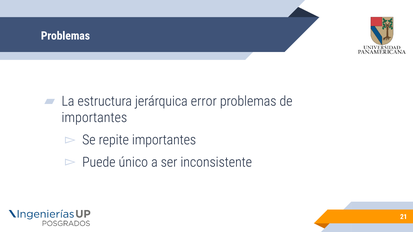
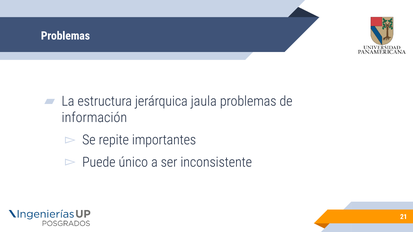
error: error -> jaula (204, 101)
importantes: importantes -> información (94, 118)
